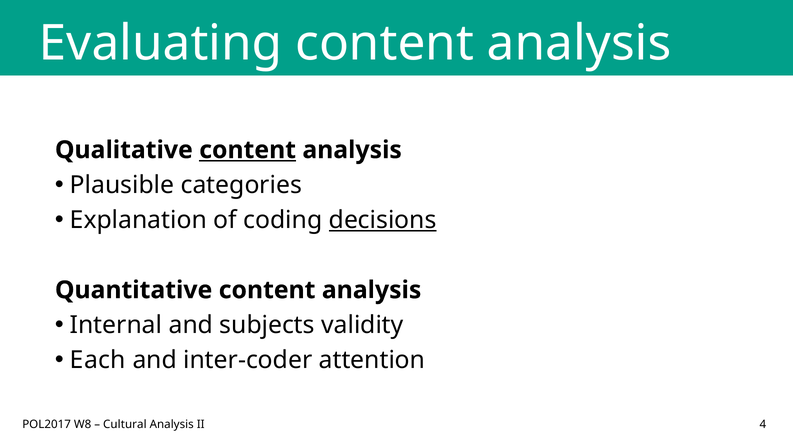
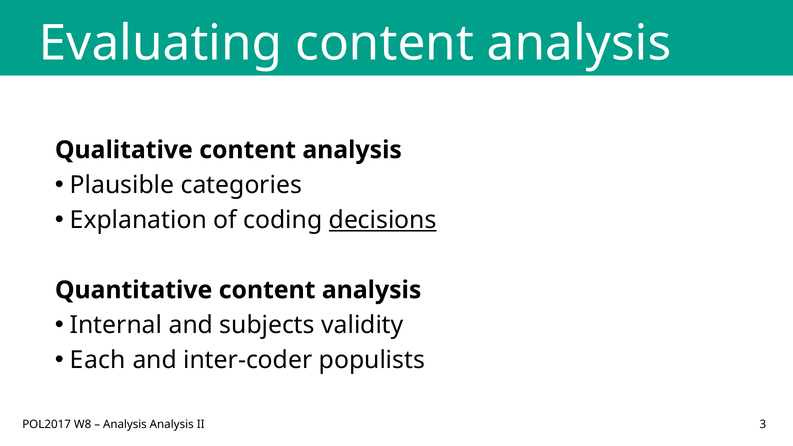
content underline: present -> none (248, 150)
attention: attention -> populists (372, 360)
Cultural: Cultural -> Analysis (125, 425)
4: 4 -> 3 (763, 425)
